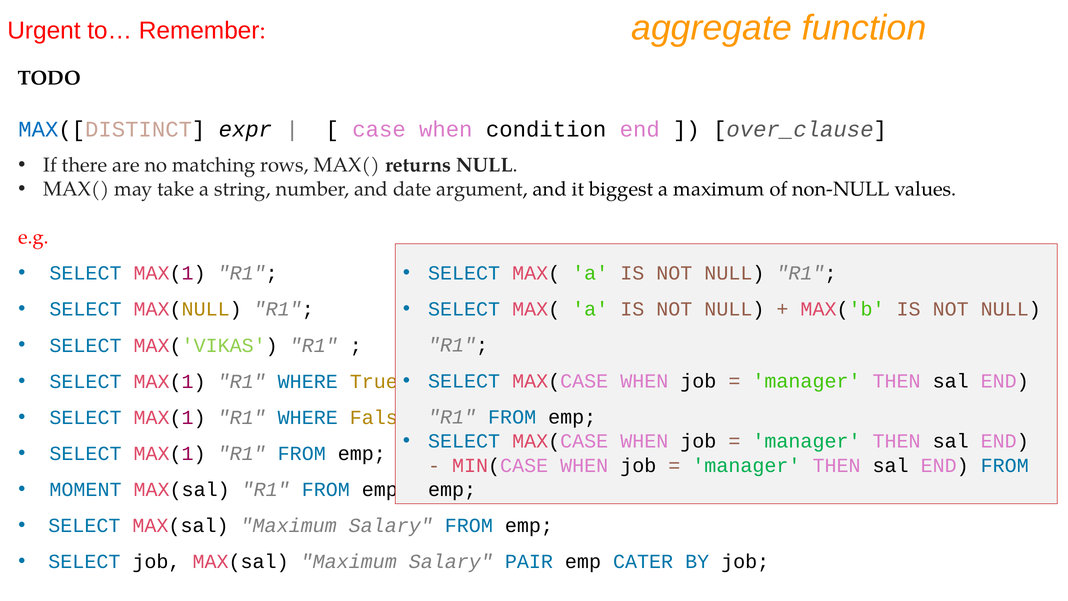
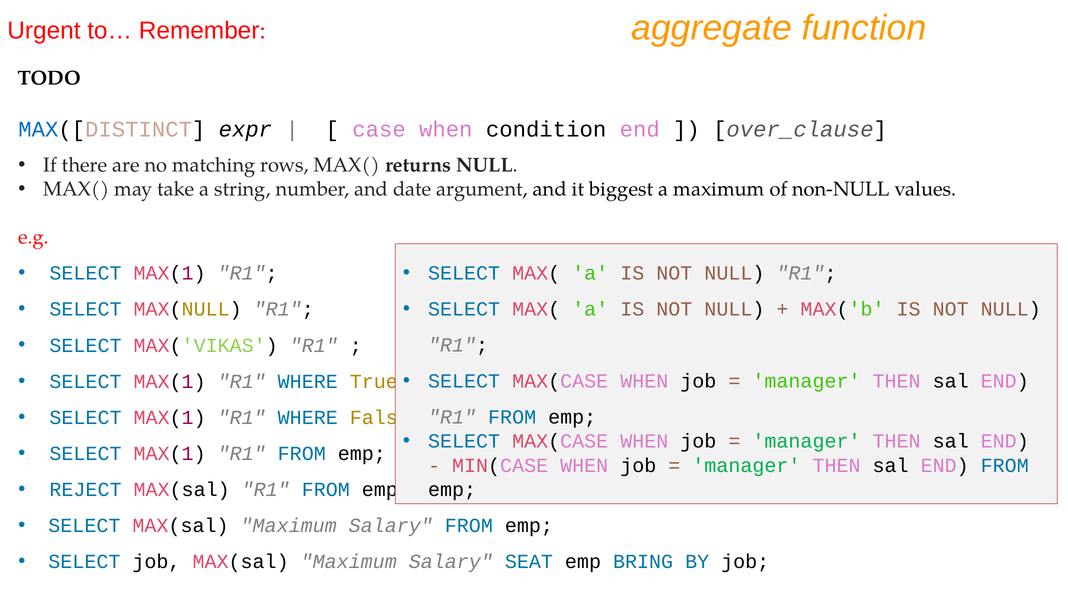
MOMENT: MOMENT -> REJECT (85, 489)
PAIR: PAIR -> SEAT (529, 562)
CATER: CATER -> BRING (643, 562)
